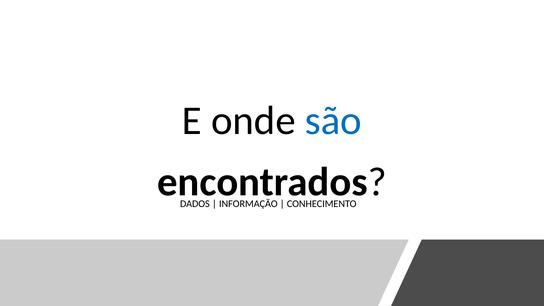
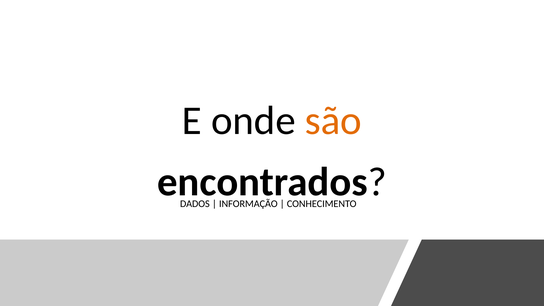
são colour: blue -> orange (333, 121)
